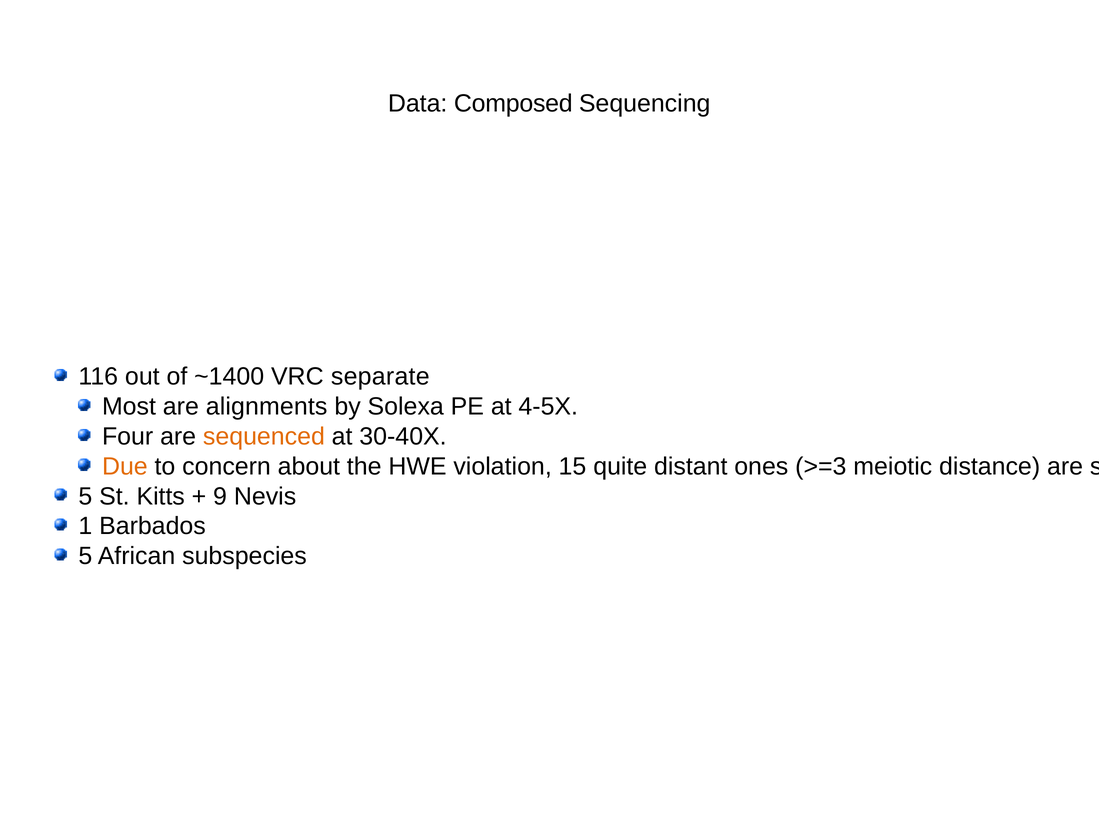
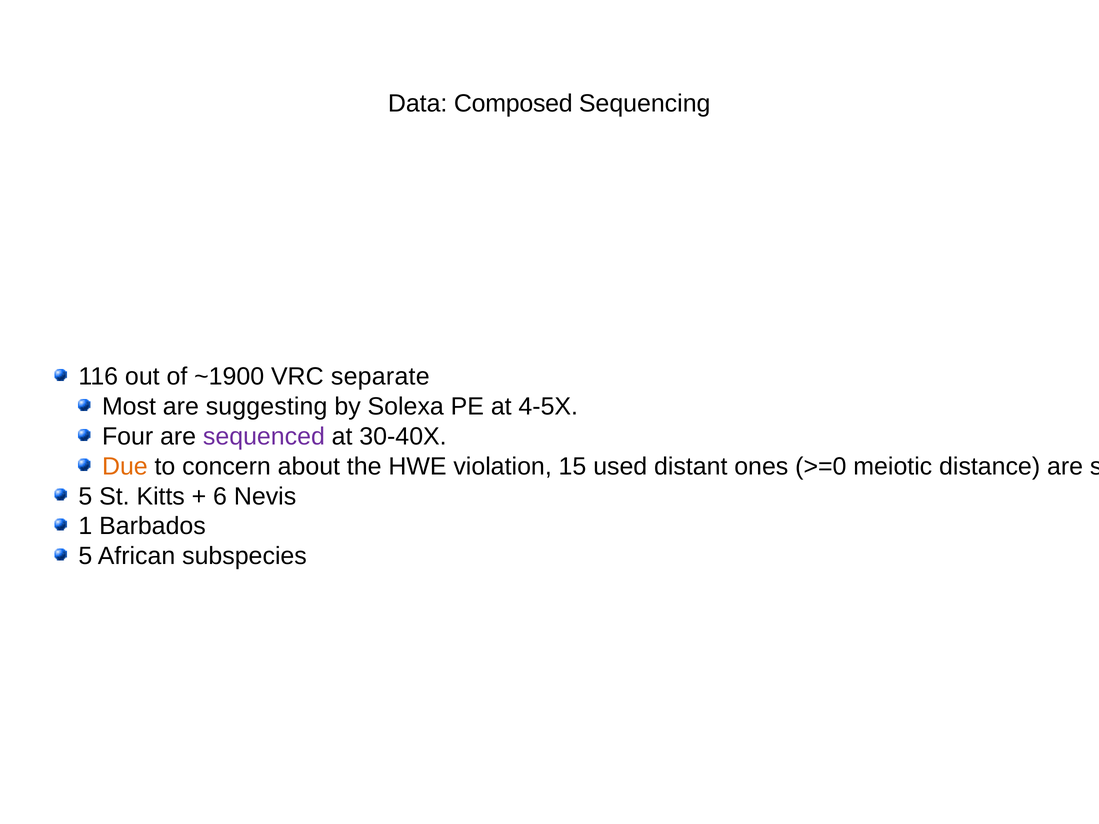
~1400: ~1400 -> ~1900 (229, 377)
alignments: alignments -> suggesting (267, 407)
sequenced colour: orange -> purple (264, 437)
quite: quite -> used (620, 467)
>=3: >=3 -> >=0 (821, 467)
9: 9 -> 6 (220, 496)
